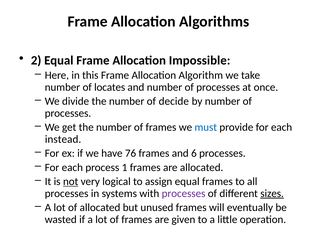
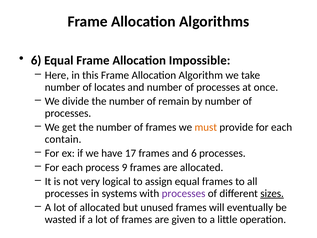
2: 2 -> 6 (36, 60)
decide: decide -> remain (174, 101)
must colour: blue -> orange (206, 127)
instead: instead -> contain (63, 139)
76: 76 -> 17 (131, 153)
1: 1 -> 9 (125, 167)
not underline: present -> none (71, 181)
